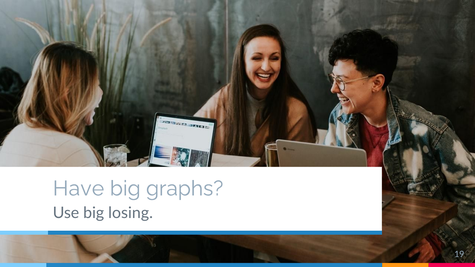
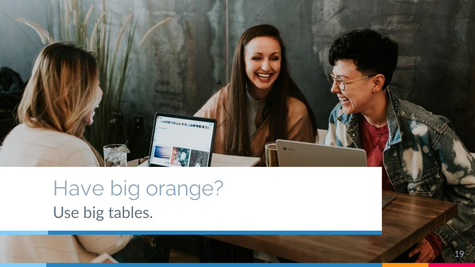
graphs: graphs -> orange (185, 189)
losing: losing -> tables (131, 213)
